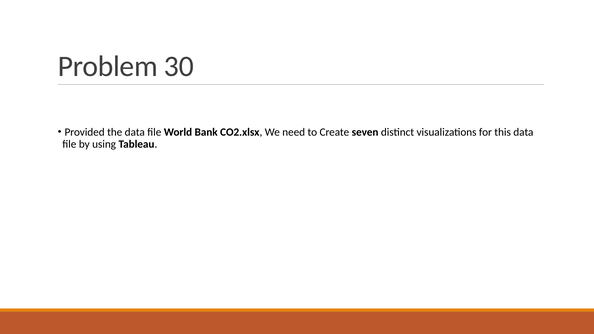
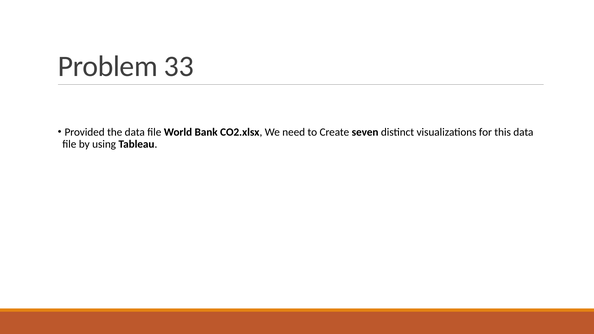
30: 30 -> 33 (179, 67)
